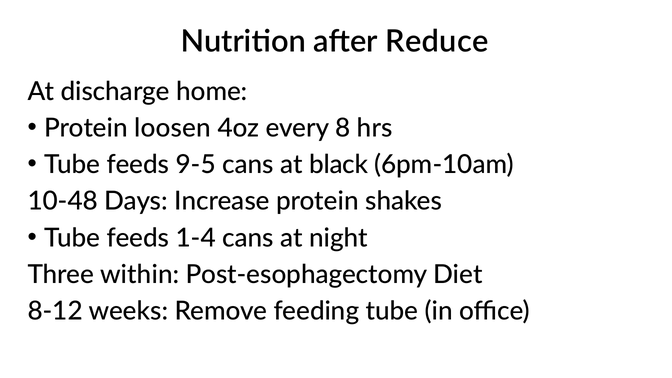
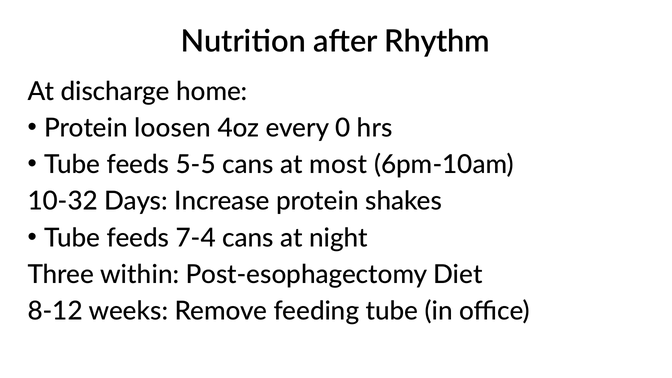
Reduce: Reduce -> Rhythm (437, 42)
8: 8 -> 0 (343, 128)
9-5: 9-5 -> 5-5 (196, 165)
black: black -> most (338, 165)
10-48: 10-48 -> 10-32 (63, 201)
1-4: 1-4 -> 7-4 (196, 238)
